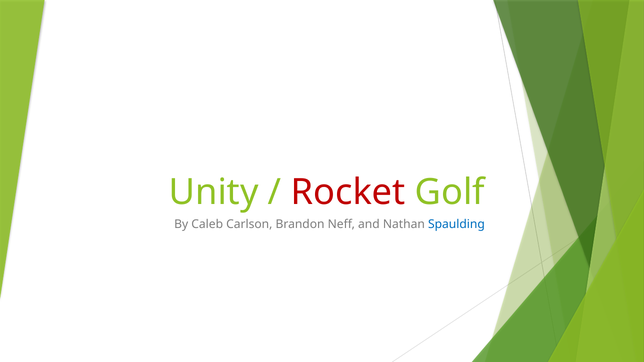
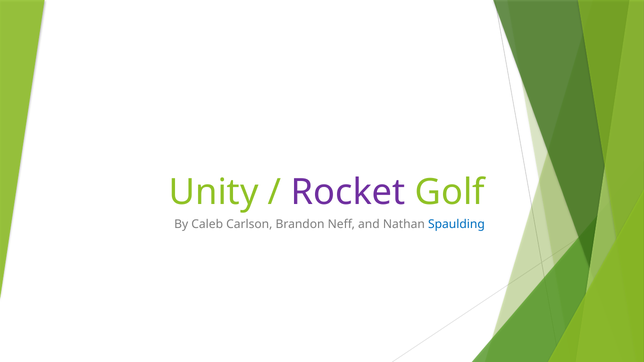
Rocket colour: red -> purple (348, 192)
